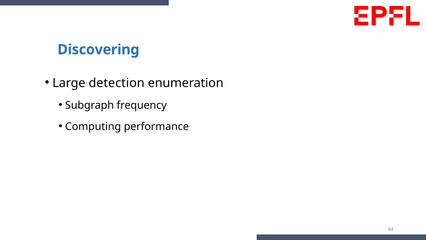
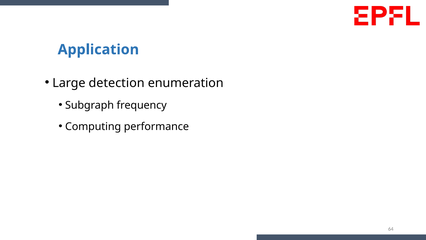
Discovering: Discovering -> Application (98, 50)
